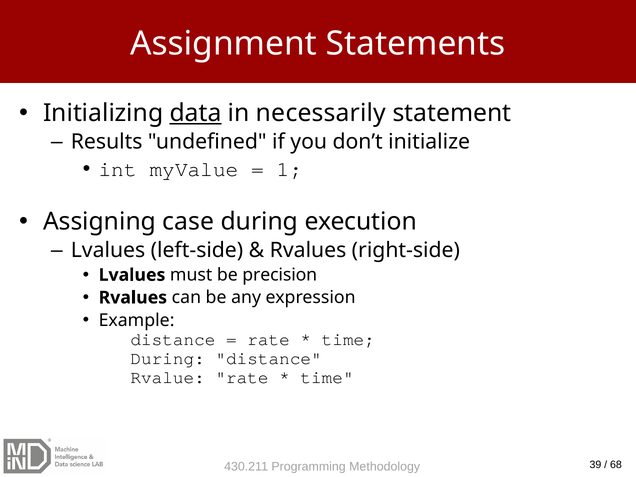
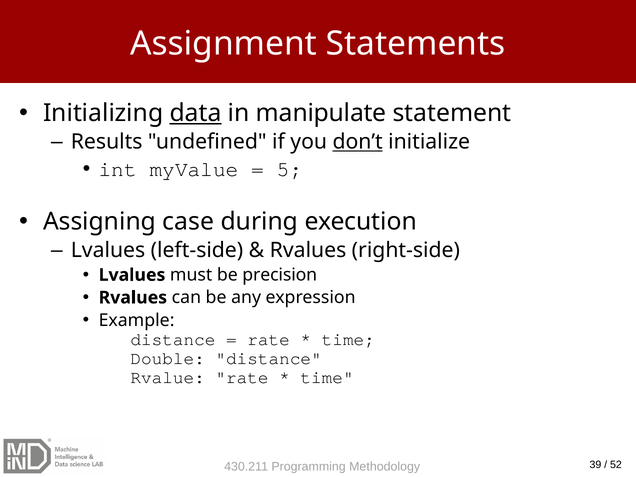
necessarily: necessarily -> manipulate (321, 113)
don’t underline: none -> present (358, 142)
1: 1 -> 5 (290, 169)
During: During -> Double (168, 358)
68: 68 -> 52 (616, 465)
